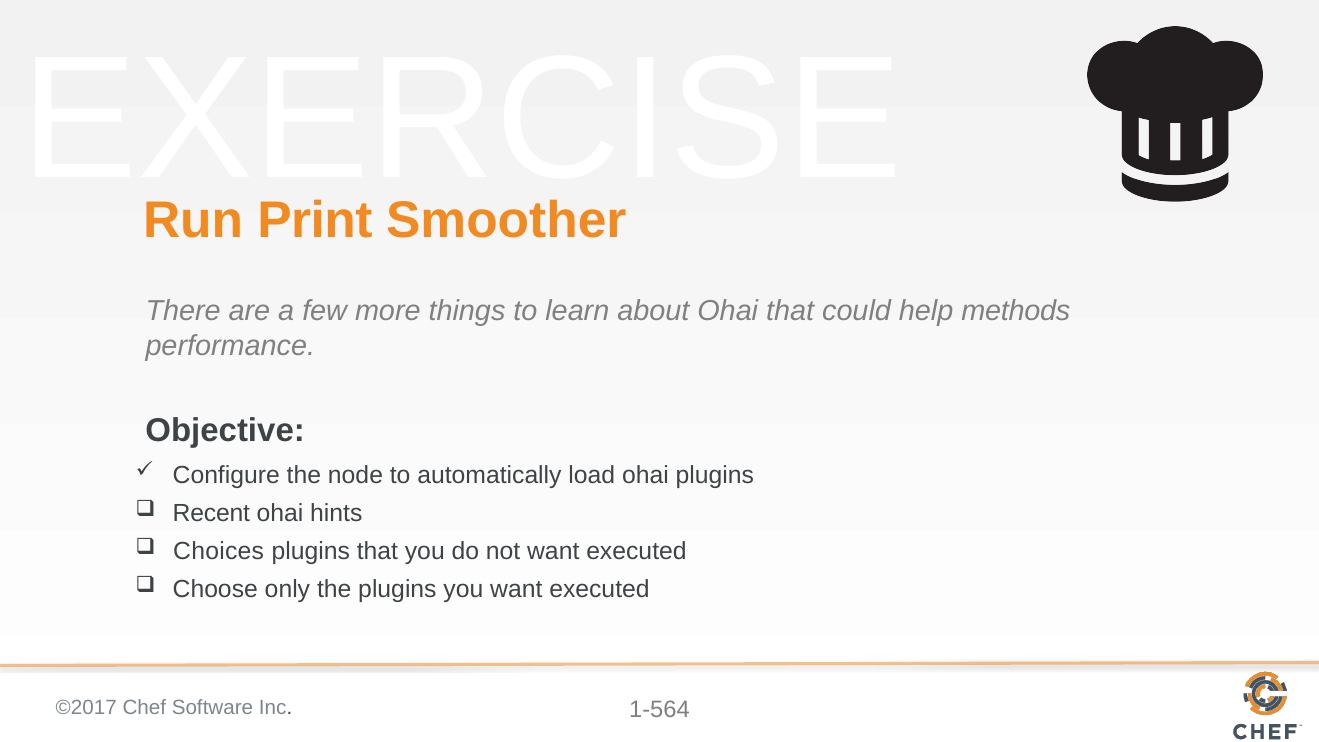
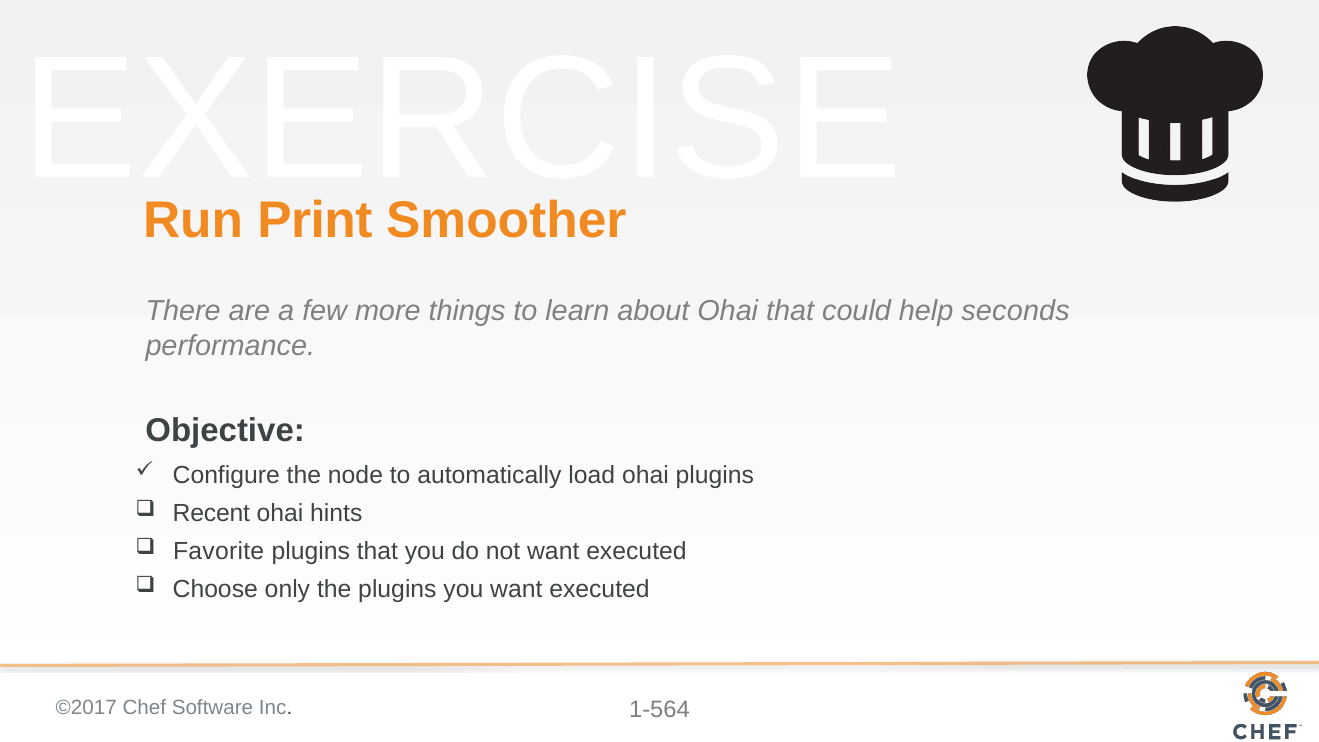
methods: methods -> seconds (1016, 311)
Choices: Choices -> Favorite (219, 551)
